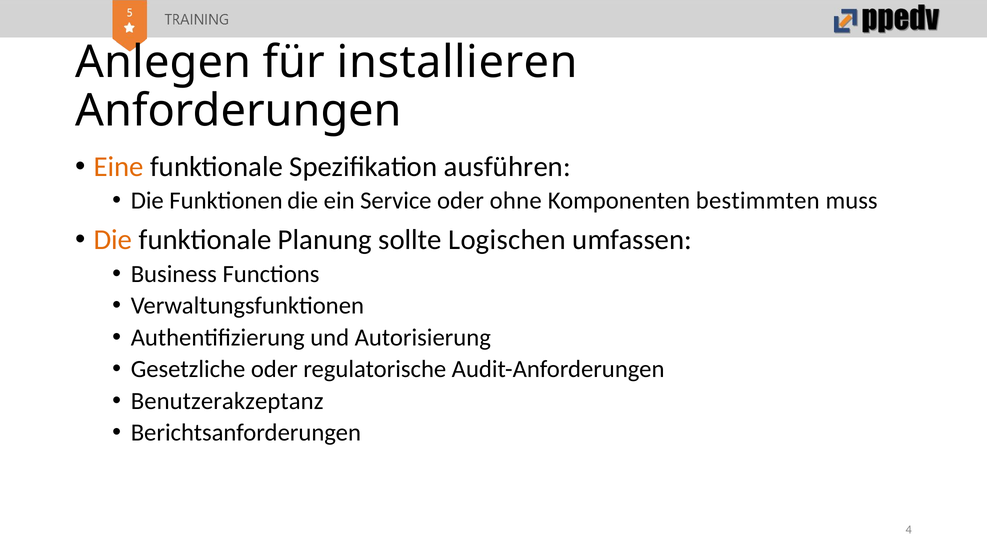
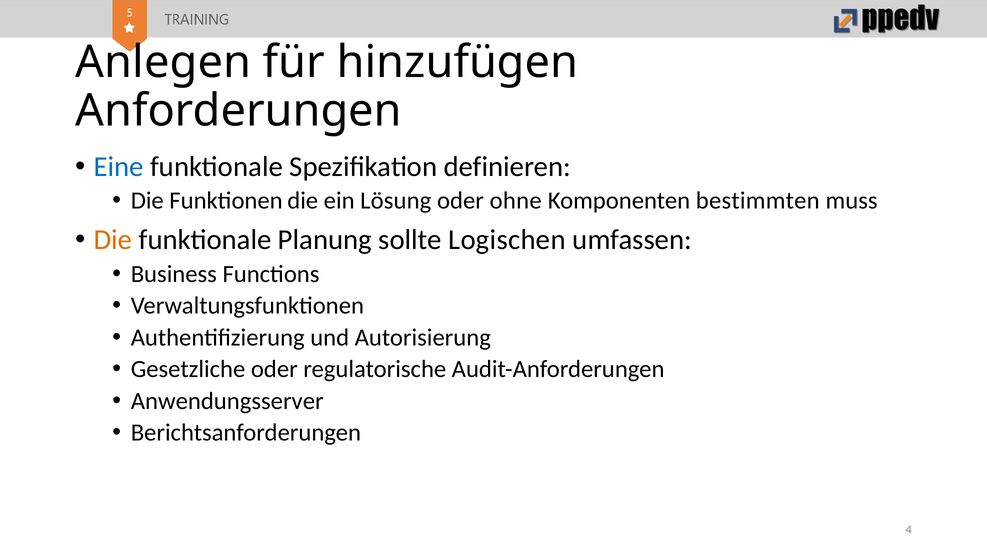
installieren: installieren -> hinzufügen (458, 62)
Eine colour: orange -> blue (119, 167)
ausführen: ausführen -> definieren (507, 167)
Service: Service -> Lösung (396, 201)
Benutzerakzeptanz: Benutzerakzeptanz -> Anwendungsserver (227, 401)
